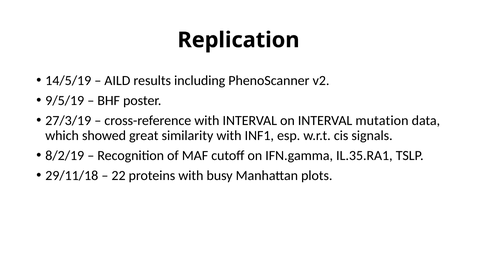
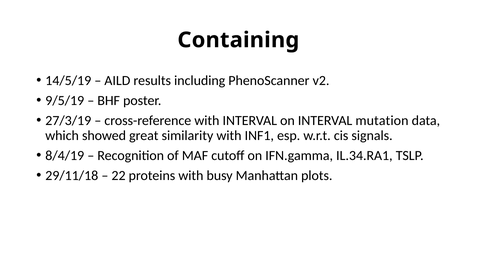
Replication: Replication -> Containing (238, 40)
8/2/19: 8/2/19 -> 8/4/19 (65, 156)
IL.35.RA1: IL.35.RA1 -> IL.34.RA1 (364, 156)
